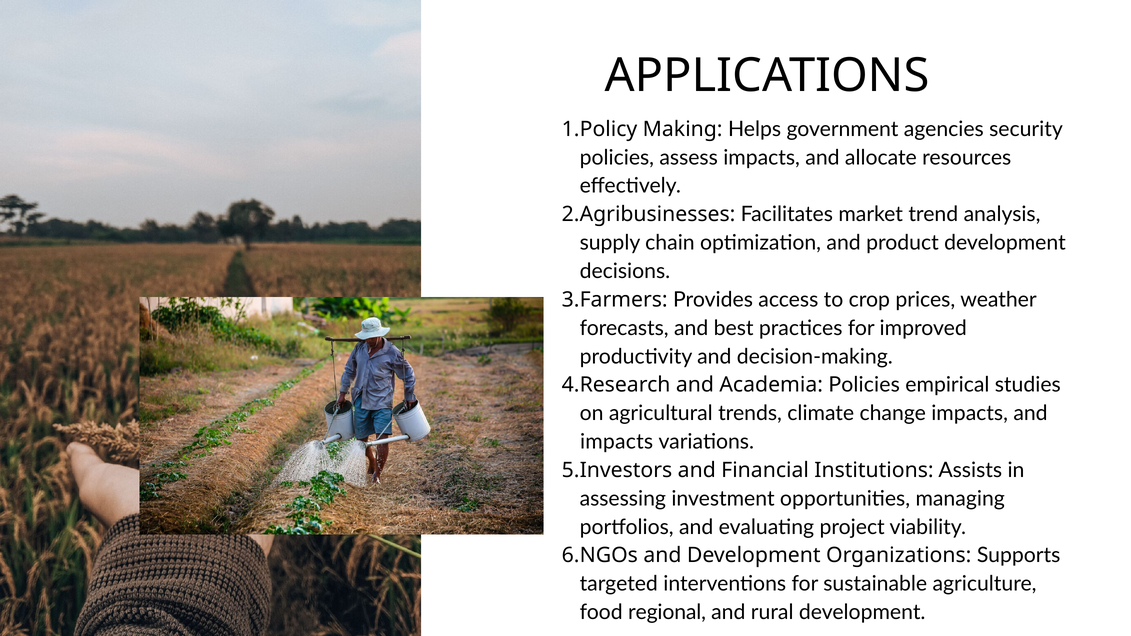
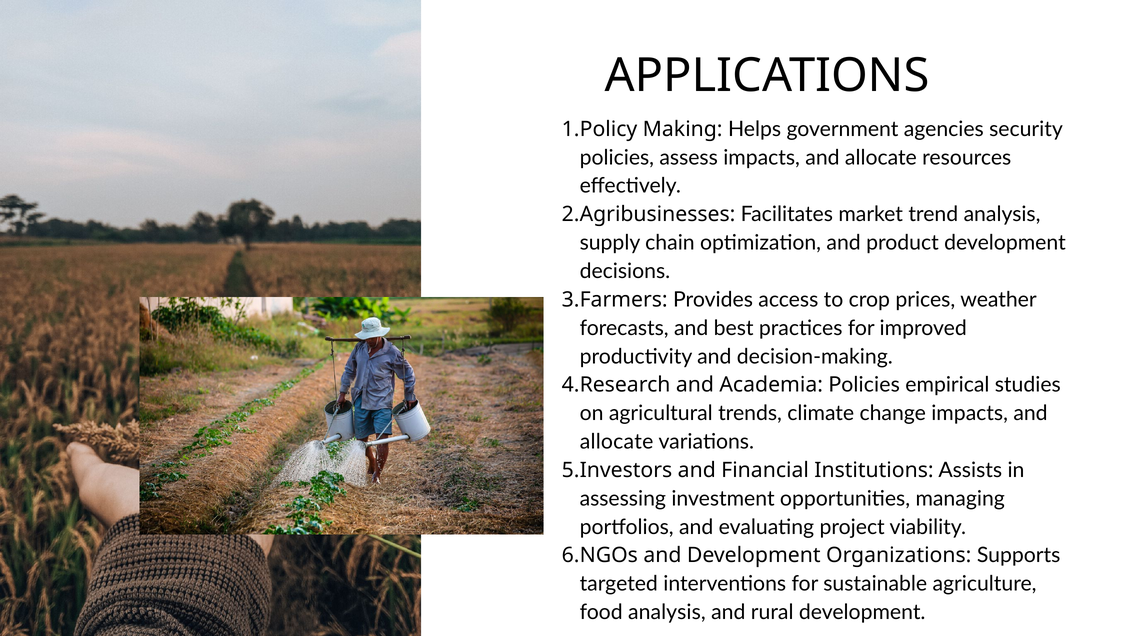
impacts: impacts -> allocate (617, 442)
food regional: regional -> analysis (667, 613)
